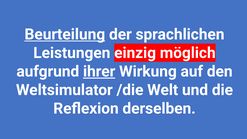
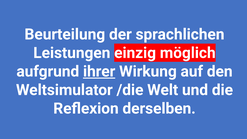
Beurteilung underline: present -> none (65, 34)
